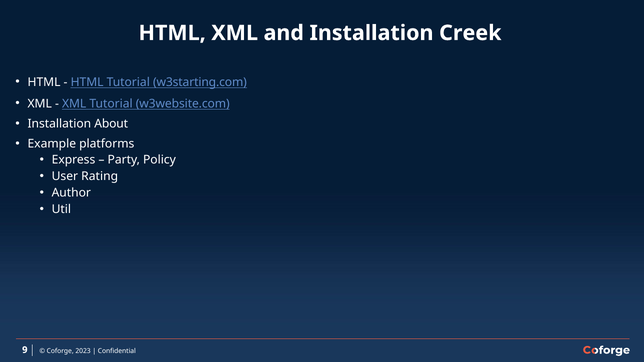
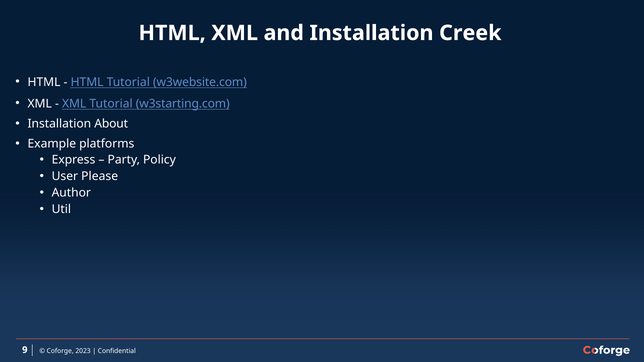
w3starting.com: w3starting.com -> w3website.com (200, 82)
w3website.com: w3website.com -> w3starting.com (183, 104)
Rating: Rating -> Please (100, 176)
